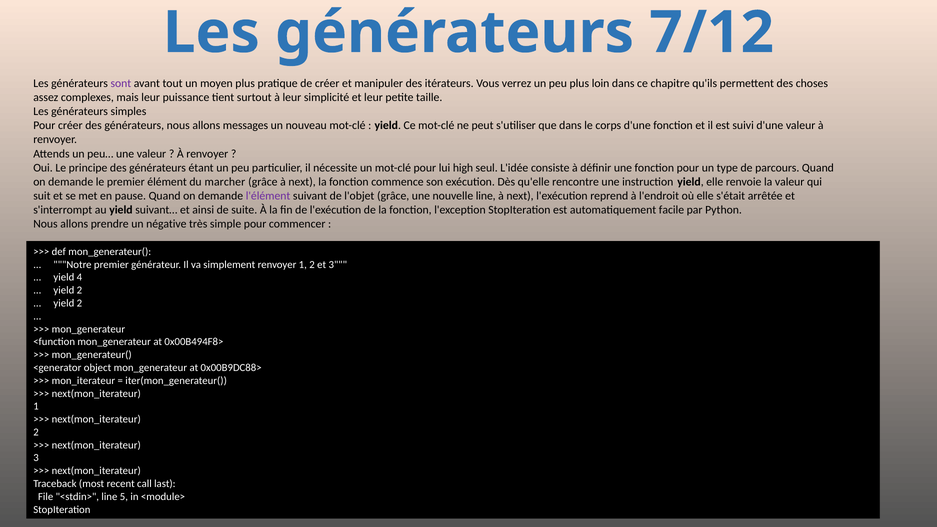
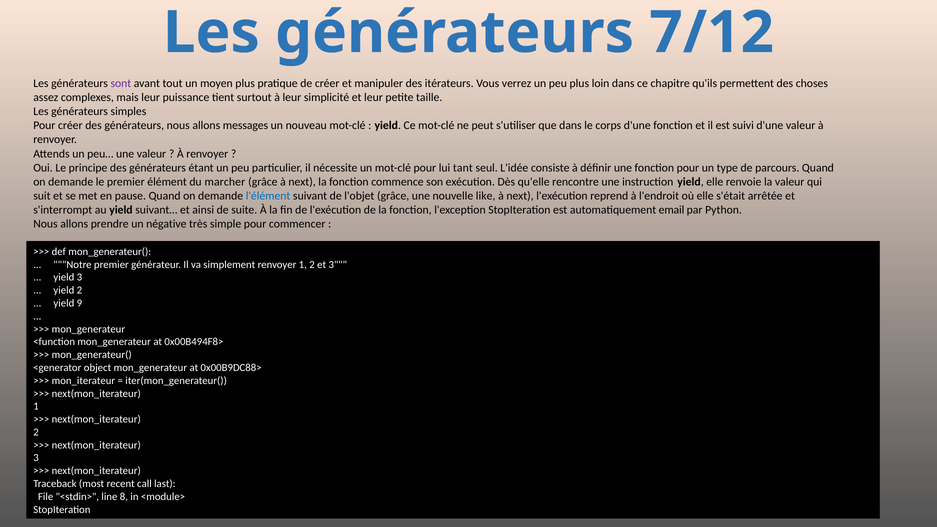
high: high -> tant (463, 168)
l'élément colour: purple -> blue (268, 196)
nouvelle line: line -> like (486, 196)
facile: facile -> email (672, 210)
yield 4: 4 -> 3 (79, 277)
2: 2 -> 9 (79, 303)
5: 5 -> 8 (124, 497)
